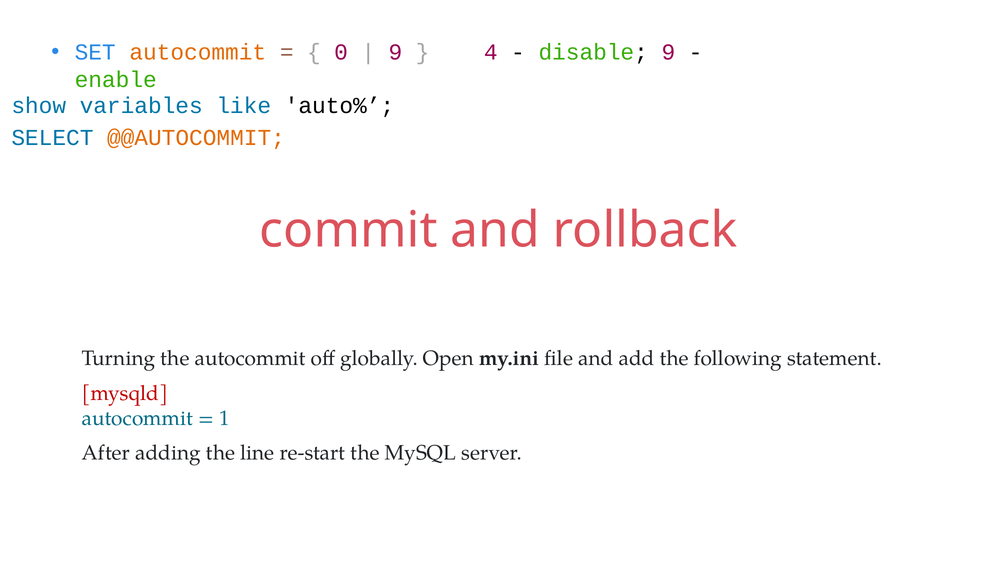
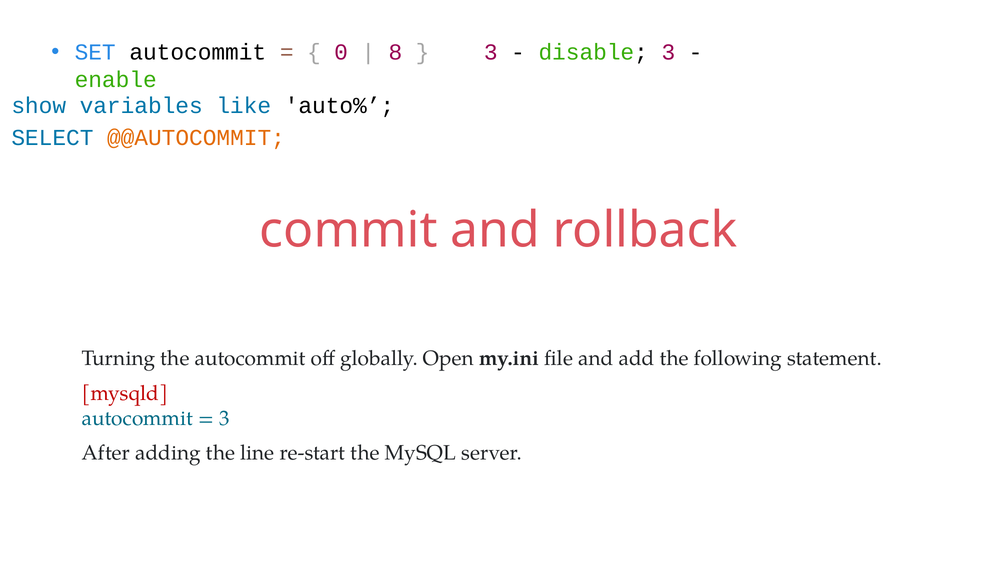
autocommit colour: orange -> black (198, 52)
9: 9 -> 8 (395, 52)
4: 4 -> 3 (491, 52)
disable 9: 9 -> 3 (668, 52)
1: 1 -> 3 (224, 418)
